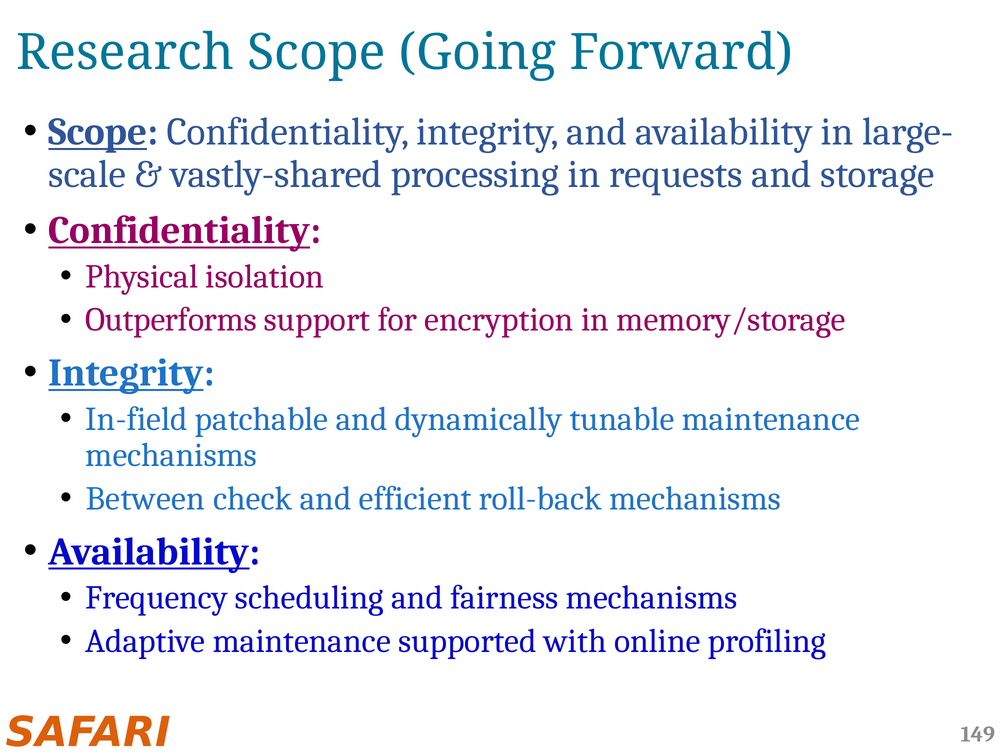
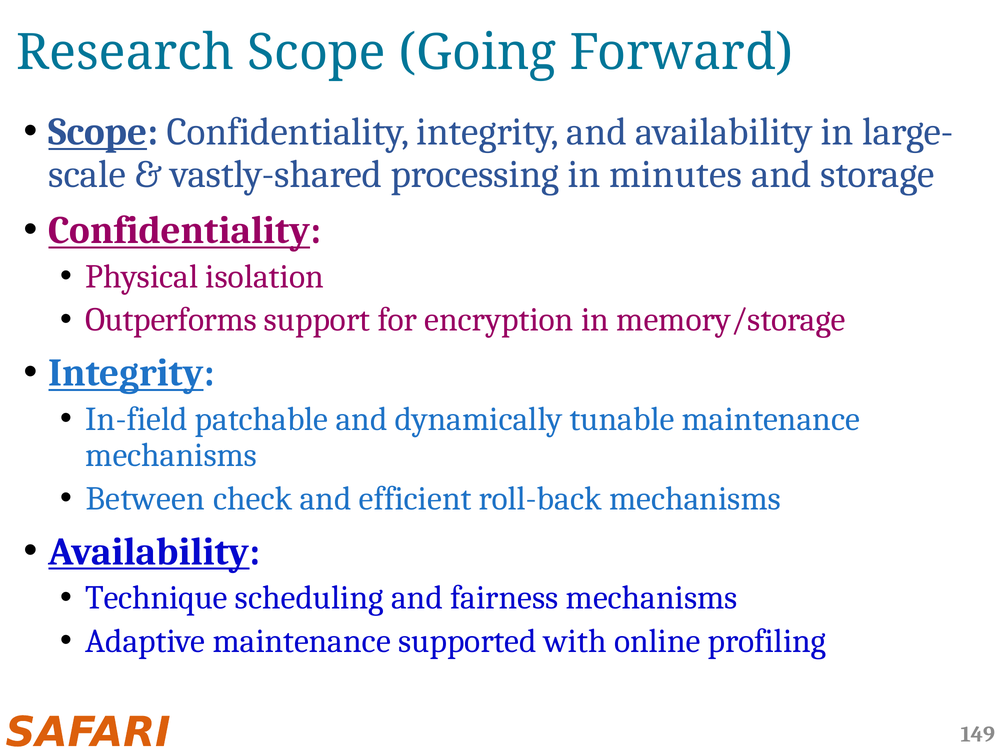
requests: requests -> minutes (676, 174)
Frequency: Frequency -> Technique (157, 598)
